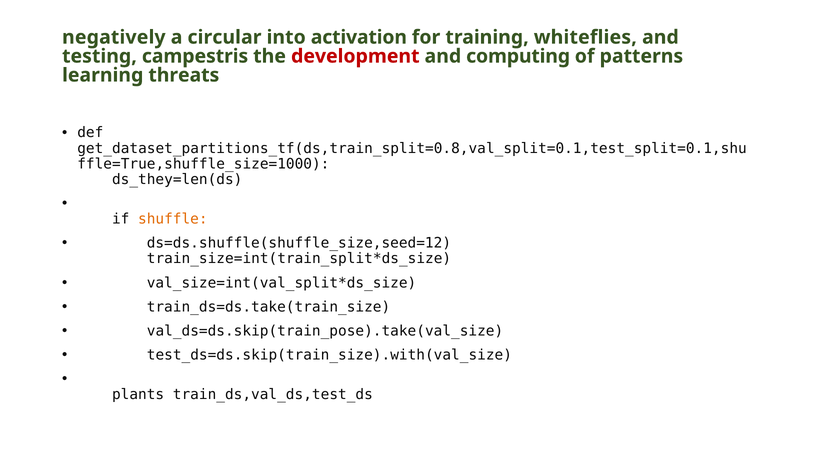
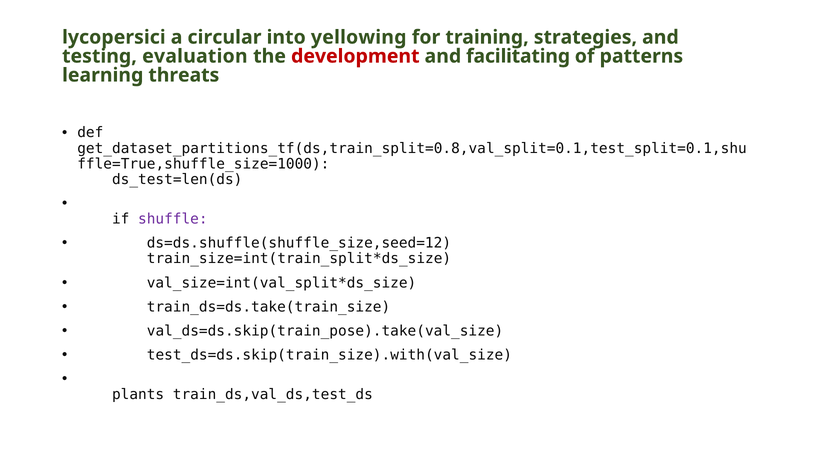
negatively: negatively -> lycopersici (114, 37)
activation: activation -> yellowing (359, 37)
whiteflies: whiteflies -> strategies (585, 37)
campestris: campestris -> evaluation (195, 56)
computing: computing -> facilitating (518, 56)
ds_they=len(ds: ds_they=len(ds -> ds_test=len(ds (177, 179)
shuffle colour: orange -> purple (173, 219)
